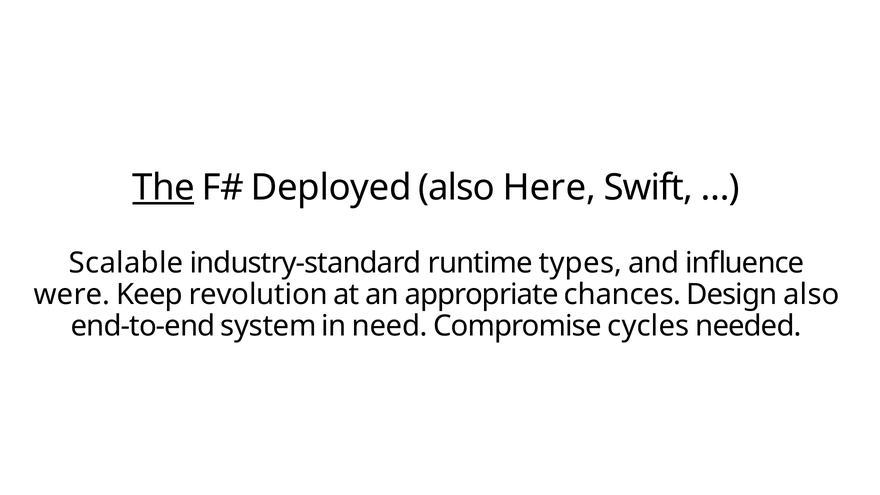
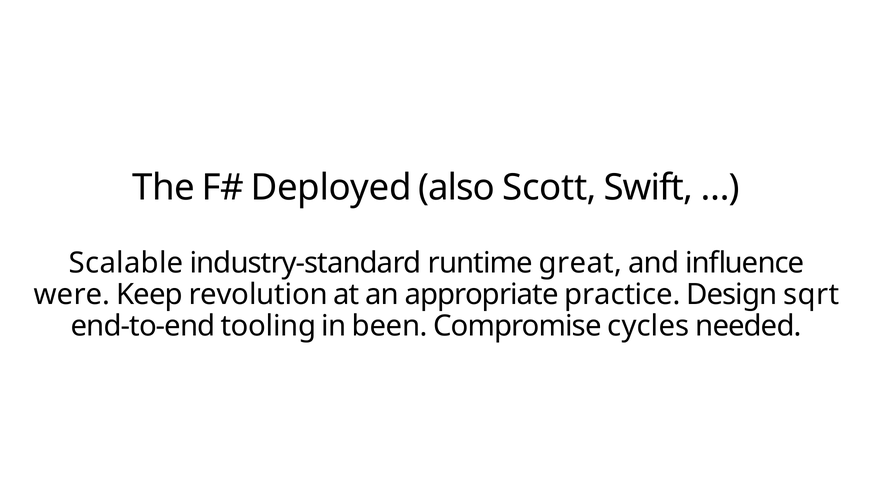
The underline: present -> none (164, 188)
Here: Here -> Scott (550, 188)
types: types -> great (580, 263)
chances: chances -> practice (622, 295)
Design also: also -> sqrt (811, 295)
system: system -> tooling (269, 326)
need: need -> been (390, 326)
